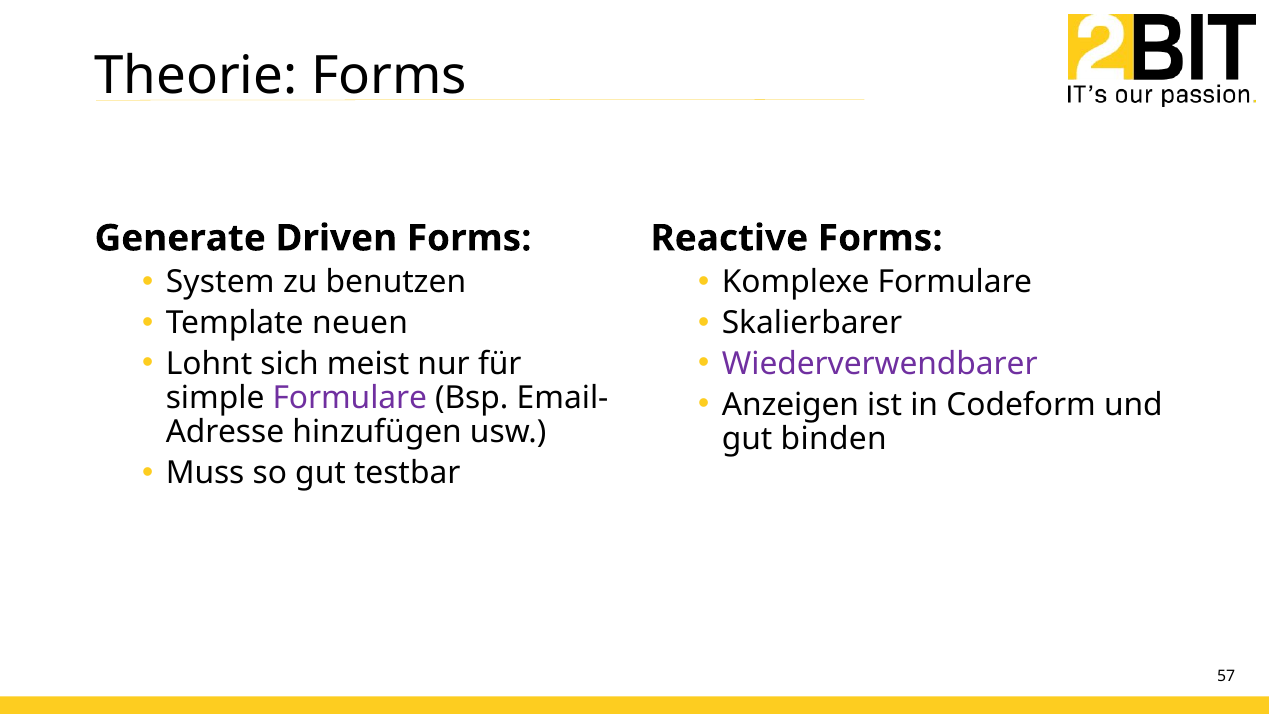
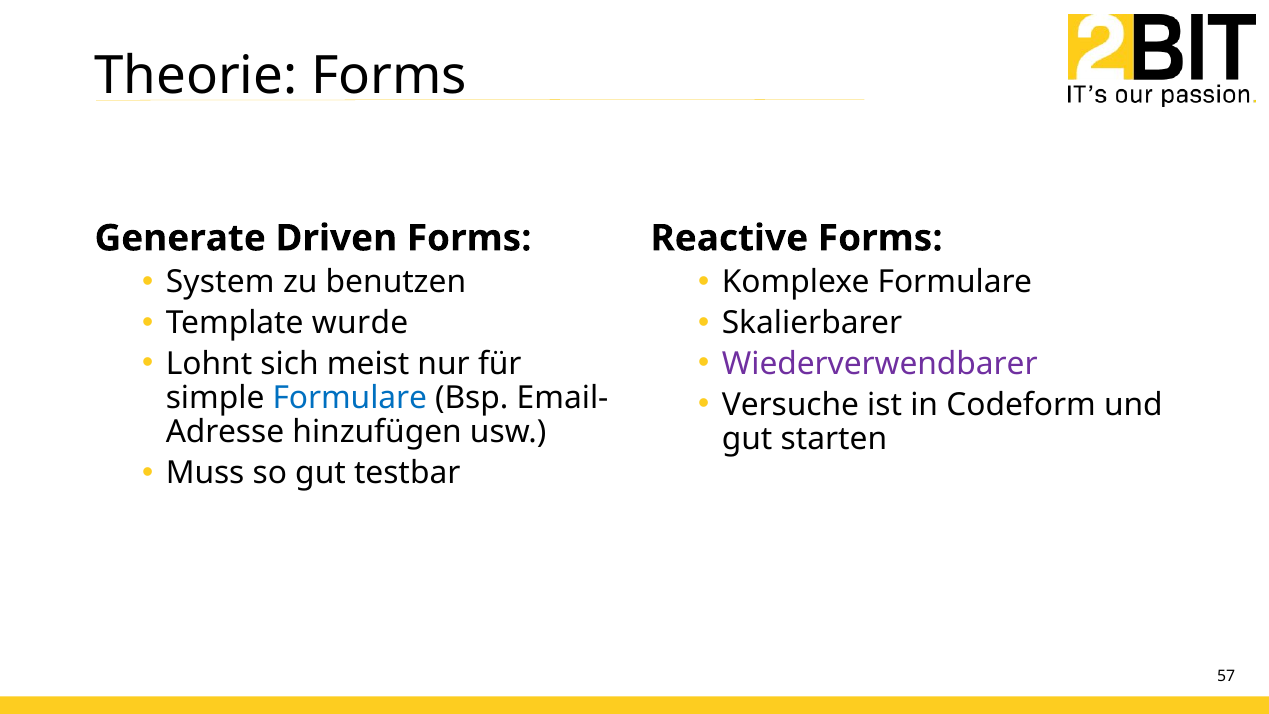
neuen: neuen -> wurde (360, 323)
Anzeigen: Anzeigen -> Versuche (790, 404)
Formulare colour: purple -> blue (350, 398)
binden: binden -> starten (834, 439)
